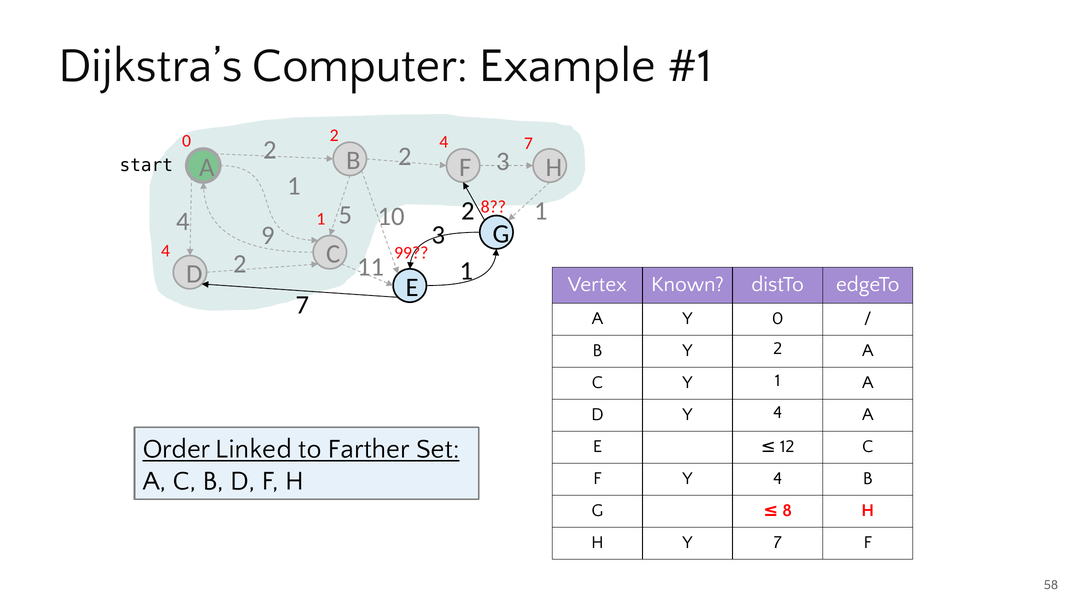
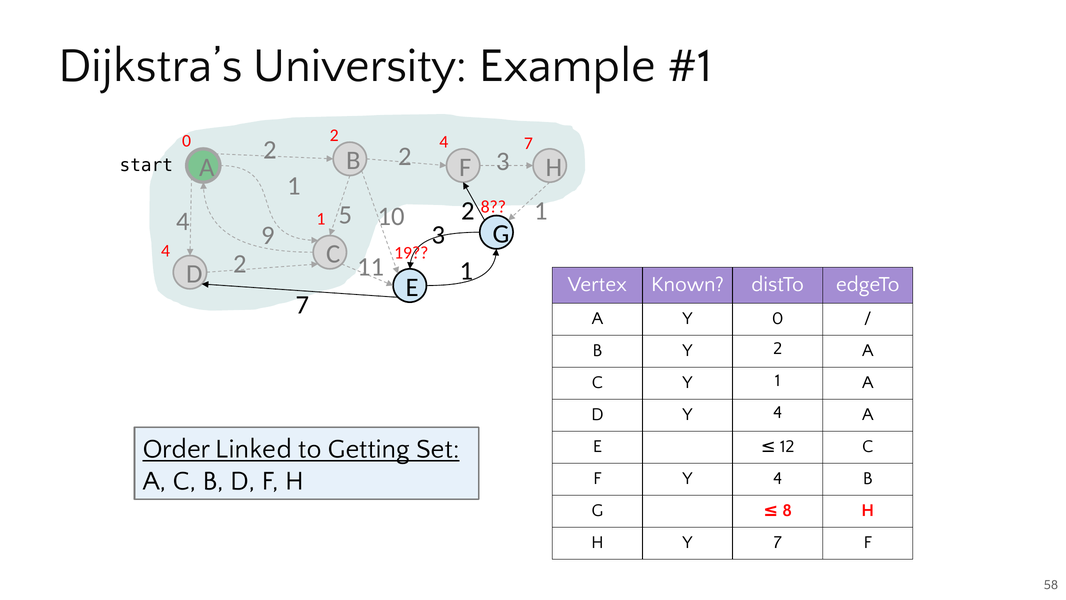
Computer: Computer -> University (360, 65)
99: 99 -> 19 (411, 253)
Farther: Farther -> Getting (369, 449)
